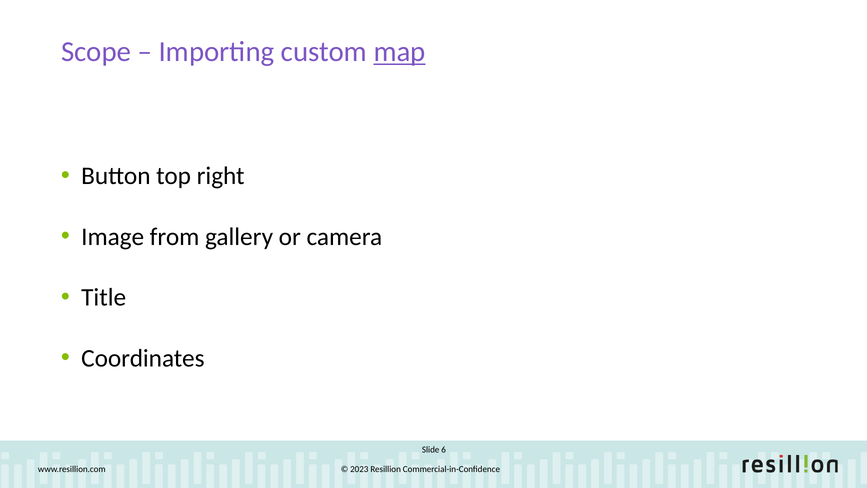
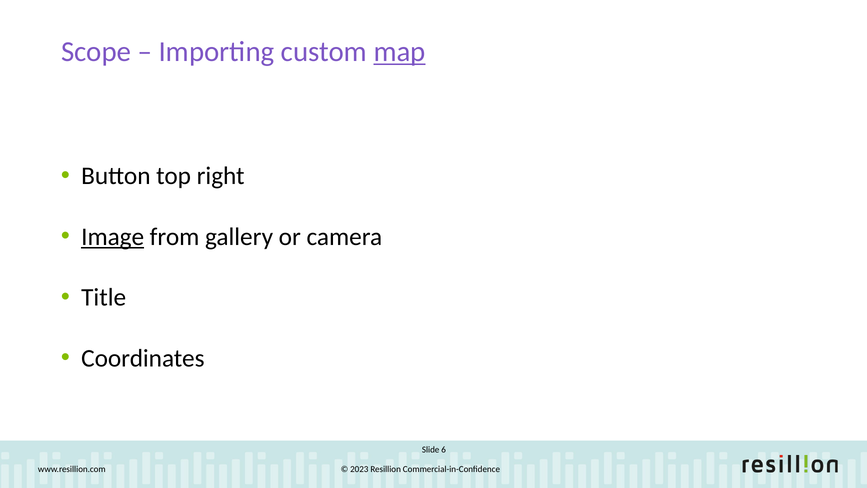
Image underline: none -> present (113, 237)
